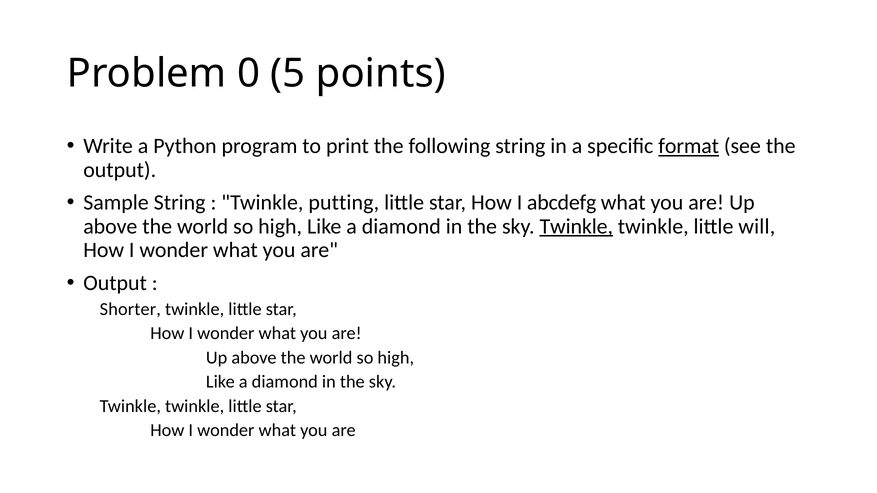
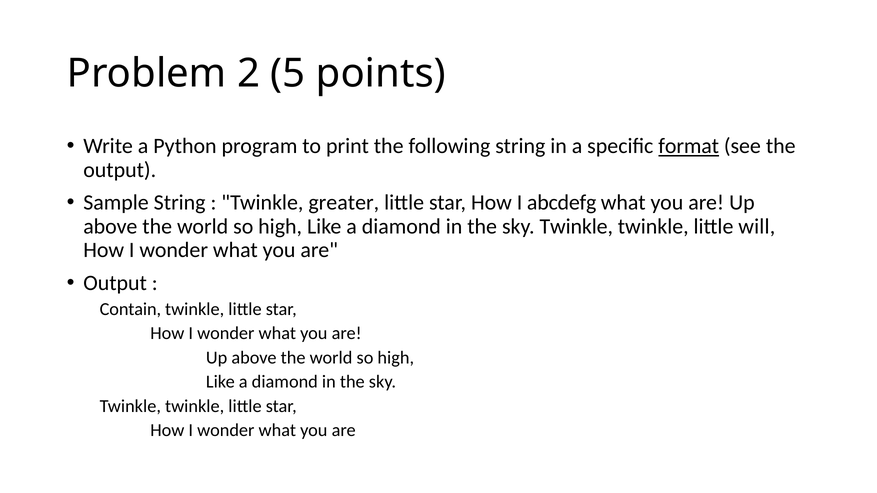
0: 0 -> 2 (249, 74)
putting: putting -> greater (344, 203)
Twinkle underline: present -> none (576, 226)
Shorter: Shorter -> Contain (130, 309)
